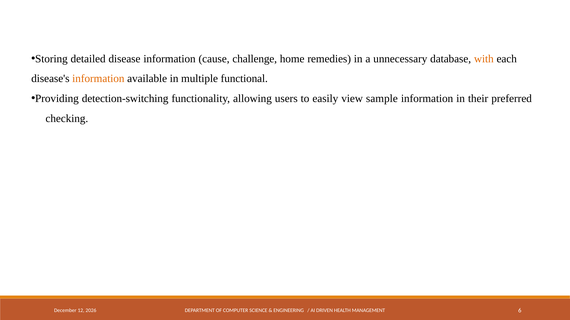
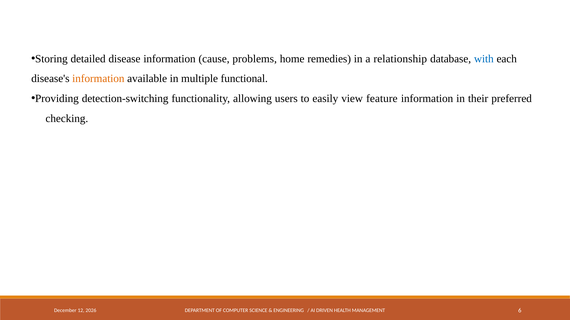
challenge: challenge -> problems (255, 59)
unnecessary: unnecessary -> relationship (400, 59)
with colour: orange -> blue (484, 59)
sample: sample -> feature (382, 99)
